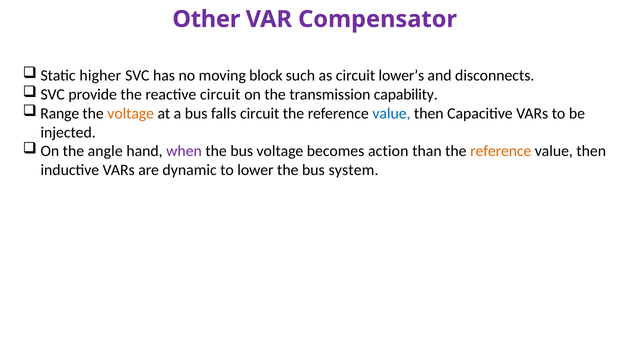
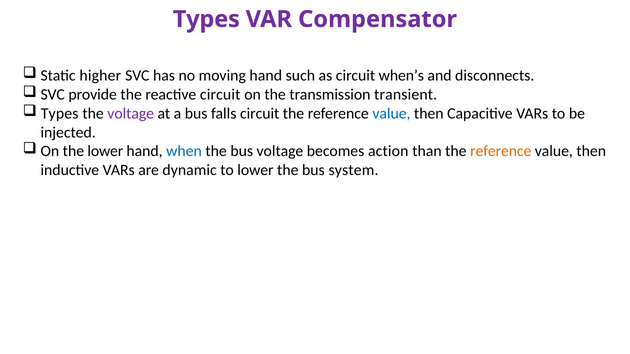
Other: Other -> Types (206, 19)
moving block: block -> hand (266, 76)
lower’s: lower’s -> when’s (401, 76)
capability: capability -> transient (406, 95)
Range: Range -> Types (60, 114)
voltage colour: orange -> purple (131, 114)
the angle: angle -> lower (105, 151)
when colour: purple -> blue (184, 151)
